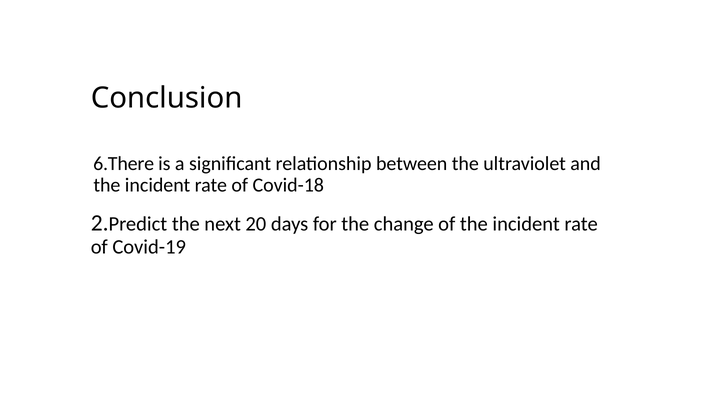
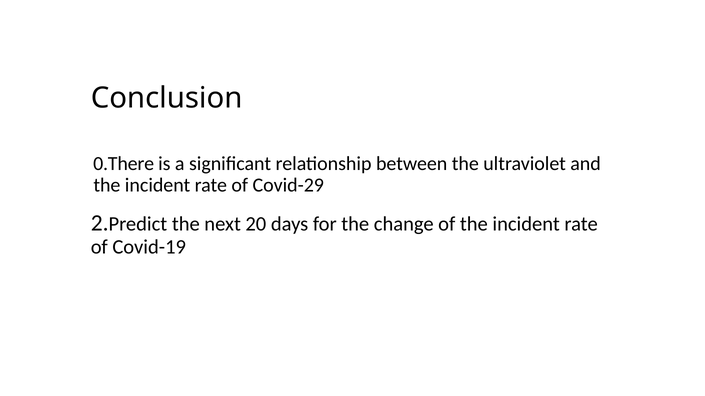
6.There: 6.There -> 0.There (124, 164)
Covid-18: Covid-18 -> Covid-29 (288, 185)
